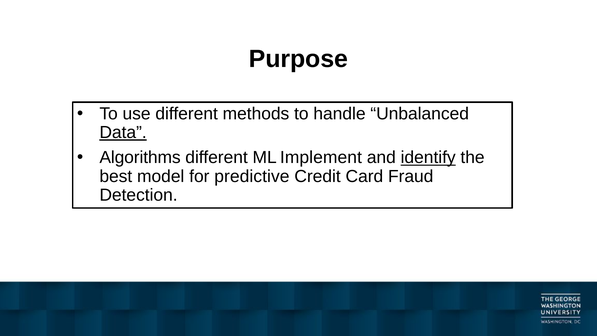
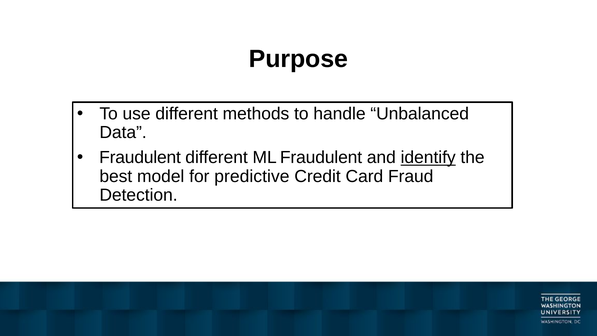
Data underline: present -> none (123, 132)
Algorithms: Algorithms -> Fraudulent (140, 157)
ML Implement: Implement -> Fraudulent (321, 157)
